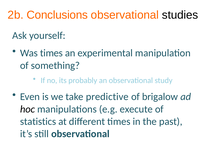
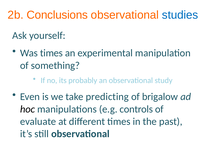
studies colour: black -> blue (180, 15)
predictive: predictive -> predicting (107, 96)
execute: execute -> controls (136, 109)
statistics: statistics -> evaluate (38, 121)
